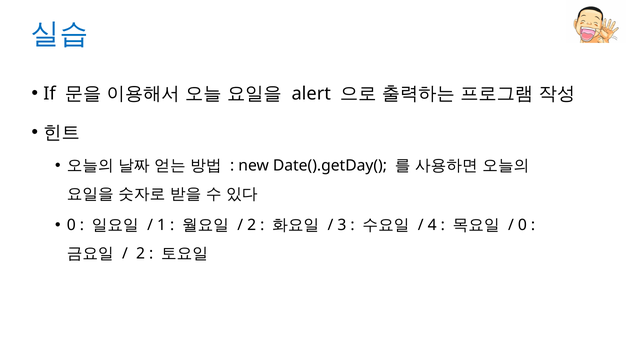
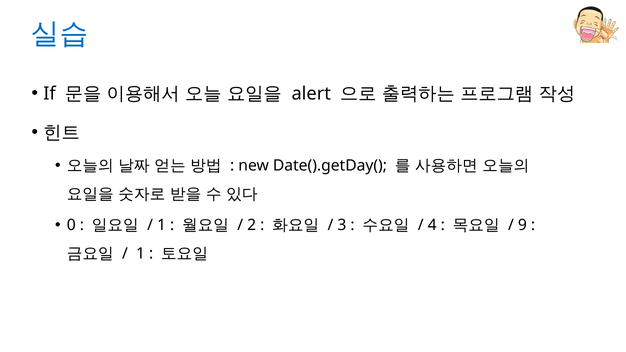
0: 0 -> 9 (522, 225)
2: 2 -> 1 (141, 254)
